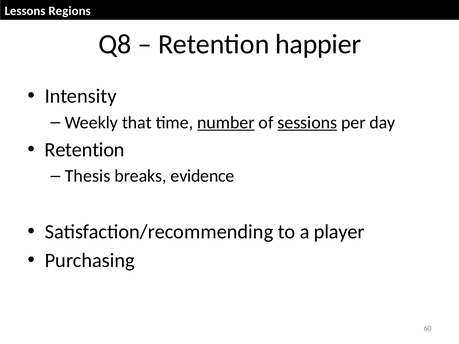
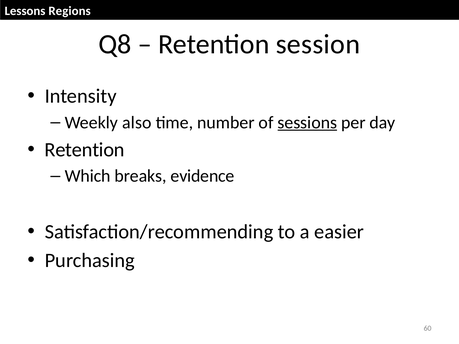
happier: happier -> session (318, 44)
that: that -> also (137, 123)
number underline: present -> none (226, 123)
Thesis: Thesis -> Which (88, 176)
player: player -> easier (339, 232)
